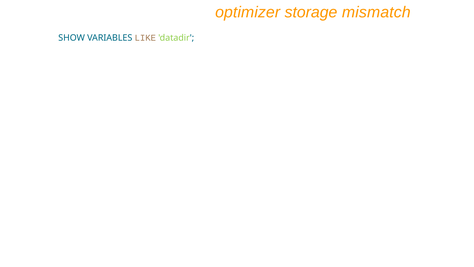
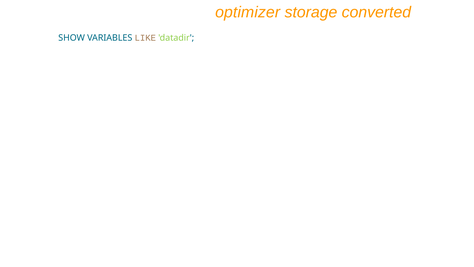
mismatch: mismatch -> converted (376, 12)
